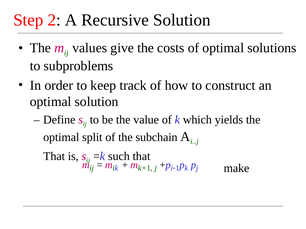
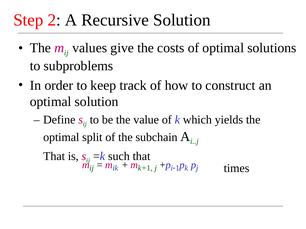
make: make -> times (237, 169)
